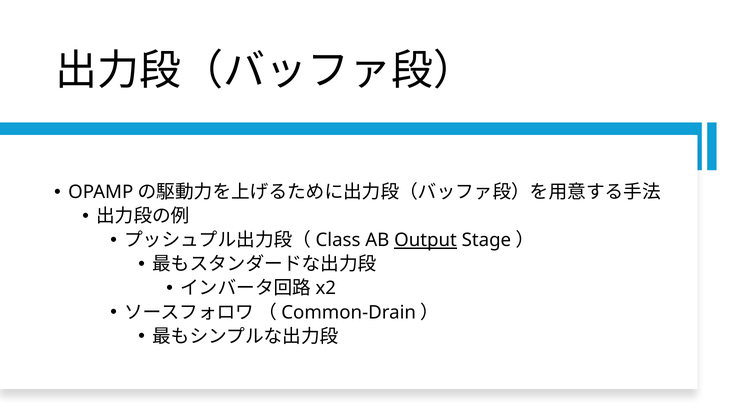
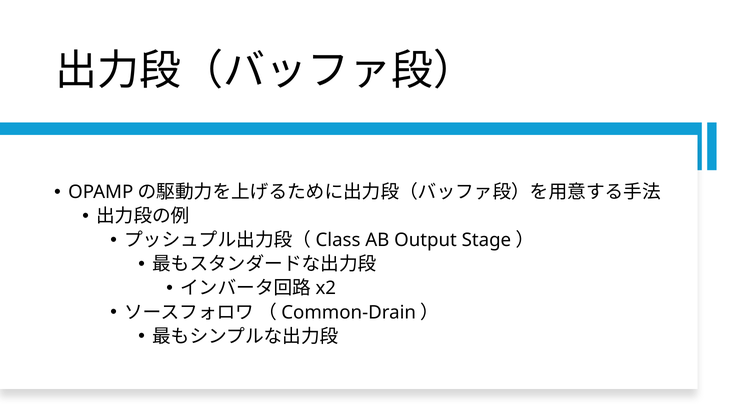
Output underline: present -> none (426, 240)
